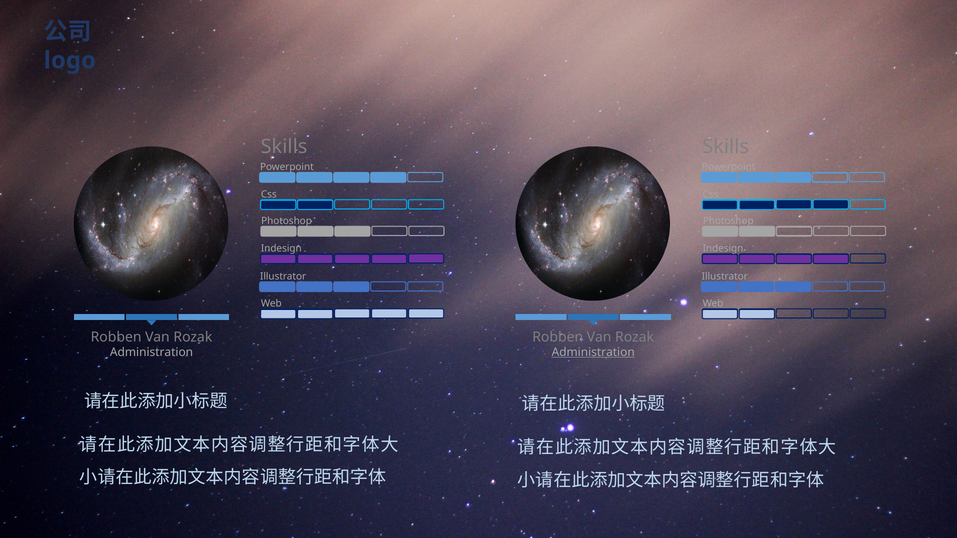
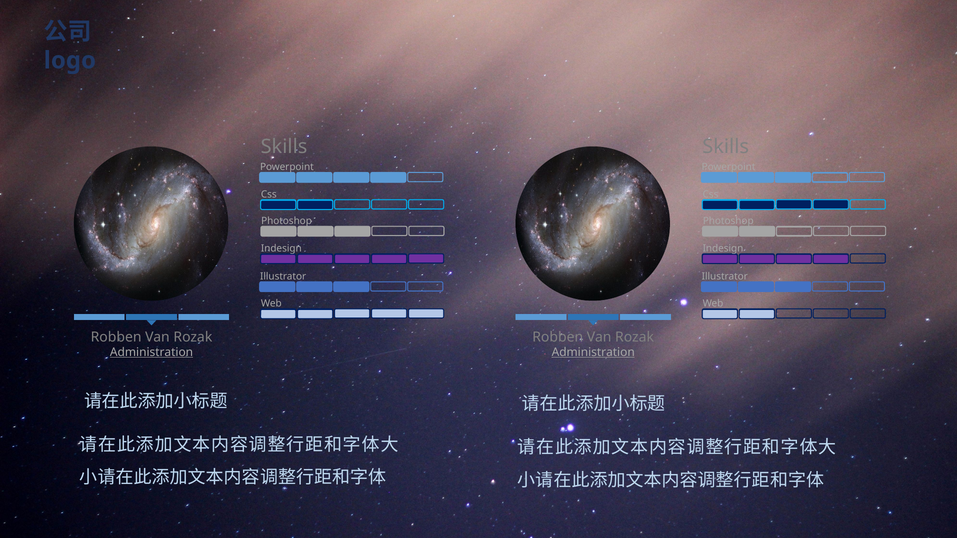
Administration underline: none -> present (152, 352)
